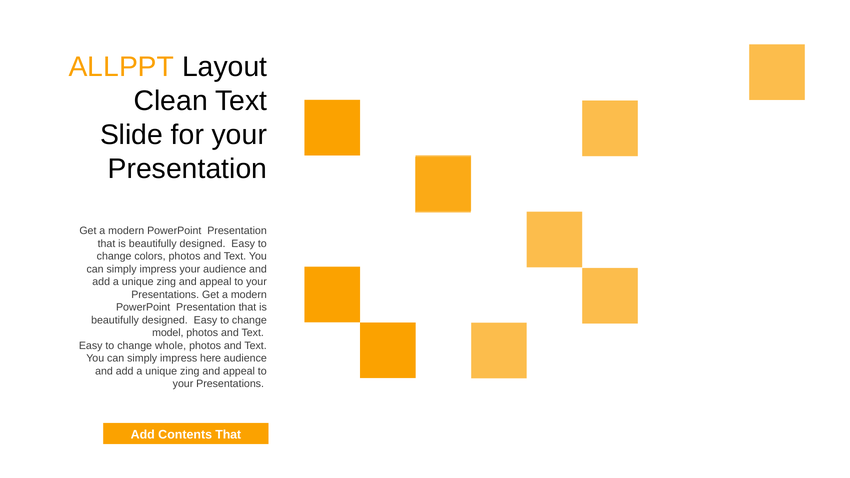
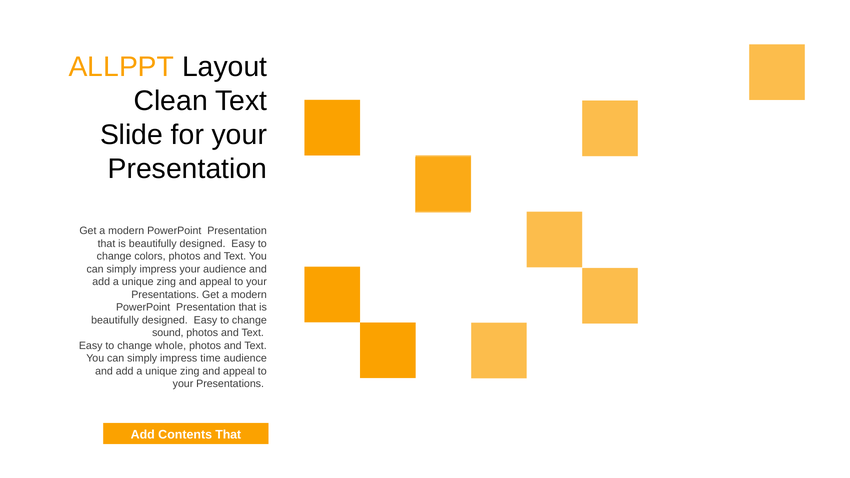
model: model -> sound (168, 333)
here: here -> time (210, 359)
